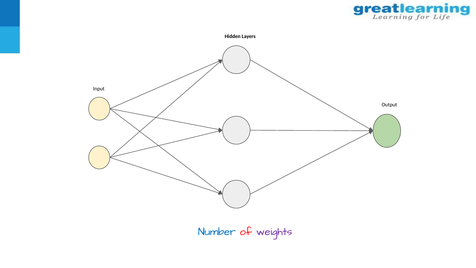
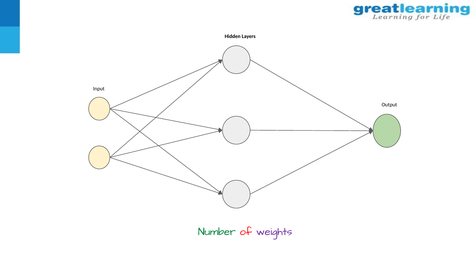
Number colour: blue -> green (217, 231)
